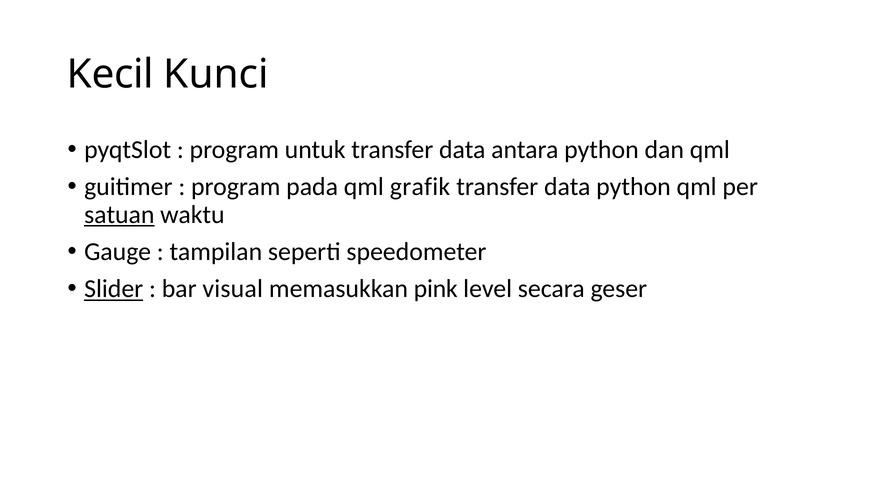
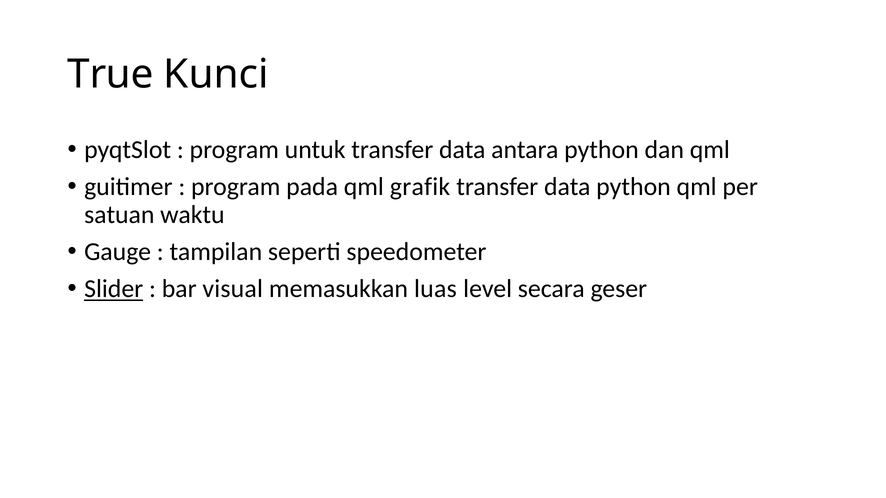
Kecil: Kecil -> True (110, 74)
satuan underline: present -> none (119, 215)
pink: pink -> luas (435, 289)
